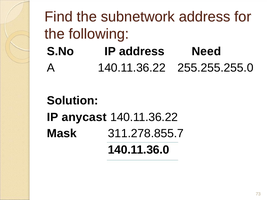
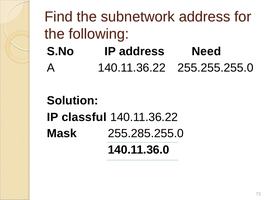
anycast: anycast -> classful (84, 117)
311.278.855.7: 311.278.855.7 -> 255.285.255.0 (146, 134)
